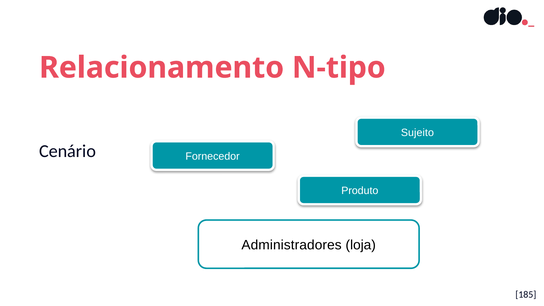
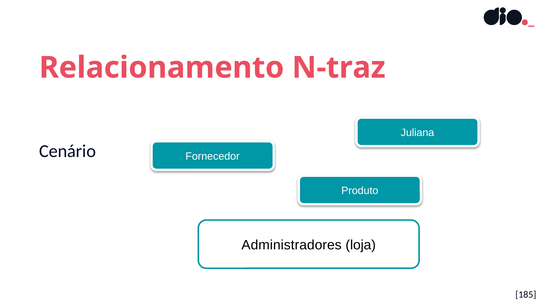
N-tipo: N-tipo -> N-traz (339, 68)
Sujeito: Sujeito -> Juliana (417, 133)
